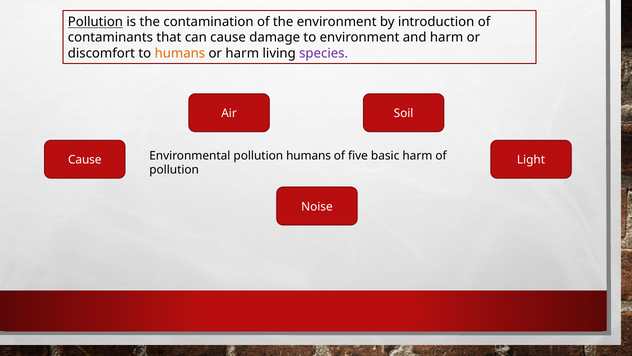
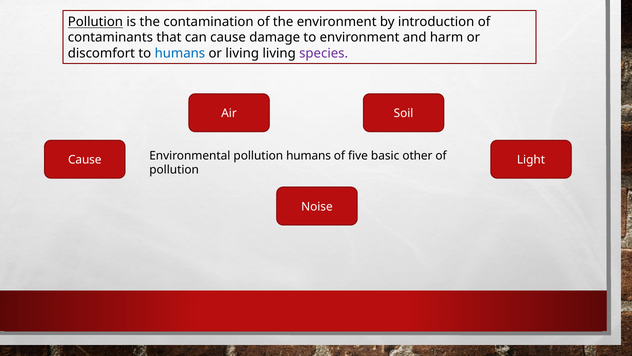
humans colour: orange -> blue (180, 53)
or harm: harm -> living (242, 53)
basic harm: harm -> other (417, 155)
